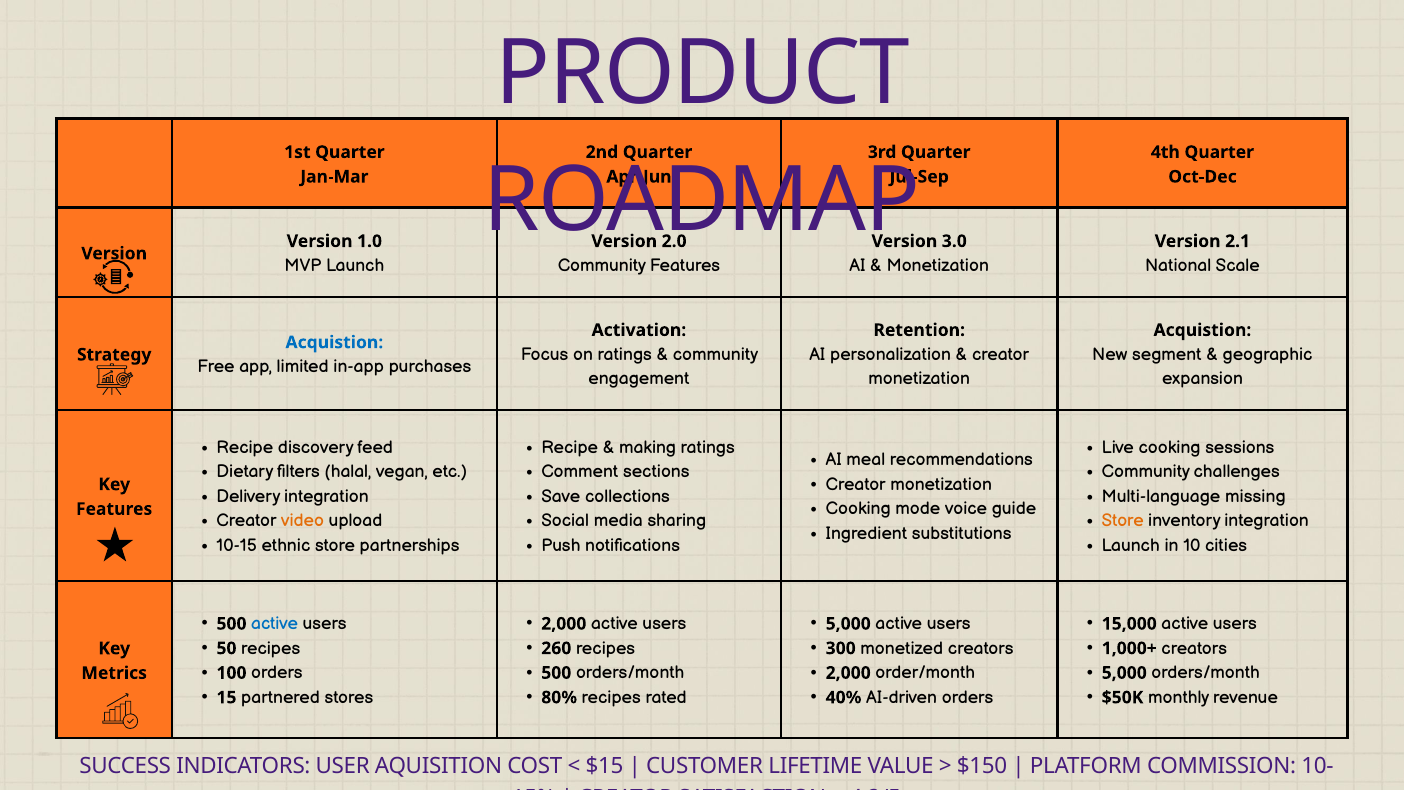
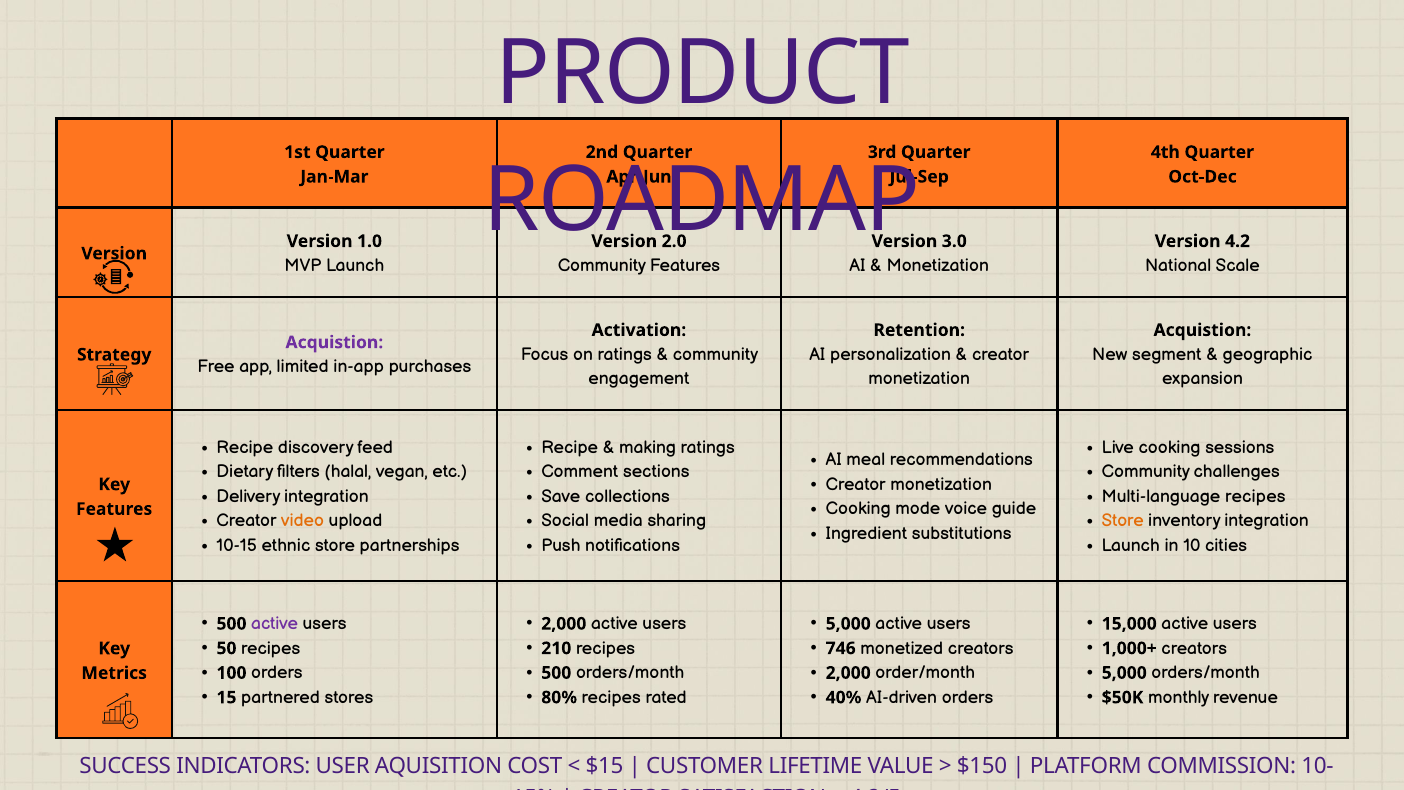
2.1: 2.1 -> 4.2 (1238, 241)
Acquistion colour: blue -> purple (334, 342)
Multi-language missing: missing -> recipes (1255, 496)
active colour: blue -> purple (275, 624)
260: 260 -> 210 (556, 648)
300: 300 -> 746 (841, 648)
